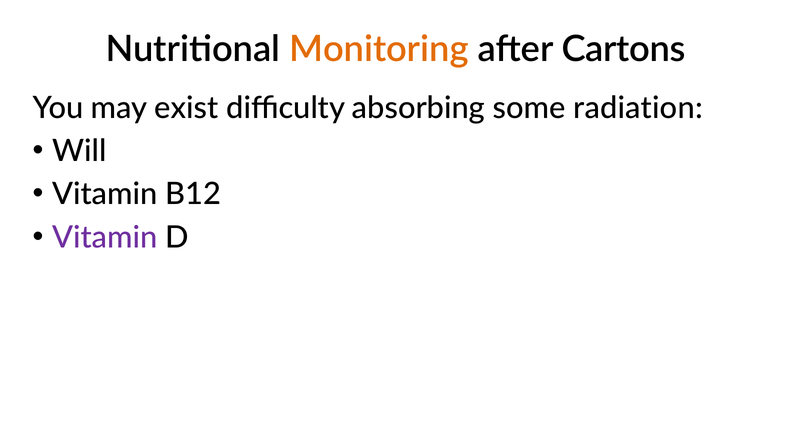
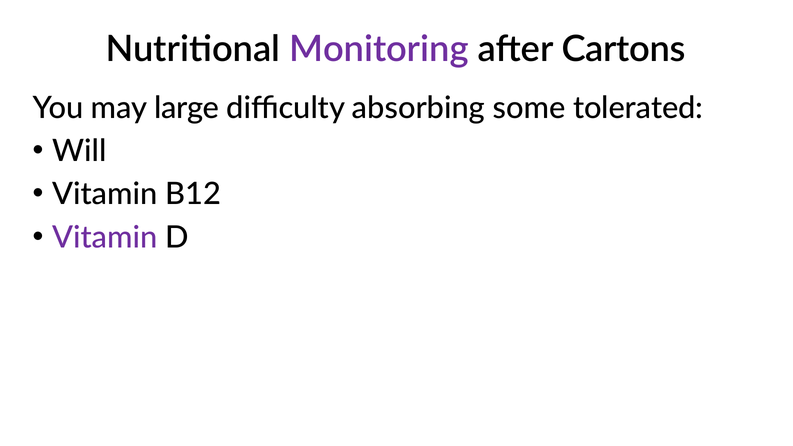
Monitoring colour: orange -> purple (379, 49)
exist: exist -> large (187, 108)
radiation: radiation -> tolerated (638, 108)
